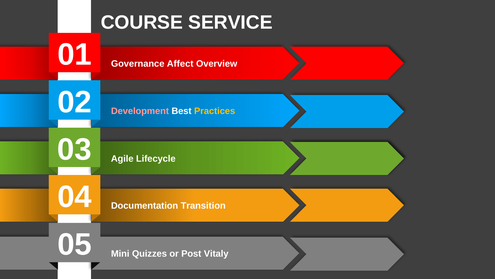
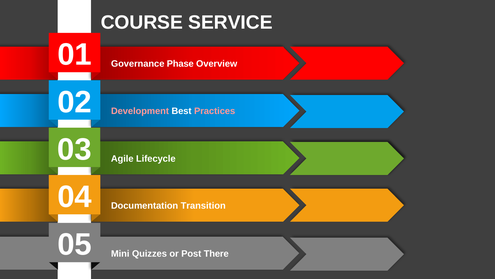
Affect: Affect -> Phase (180, 64)
Practices colour: yellow -> pink (215, 111)
Vitaly: Vitaly -> There (216, 253)
